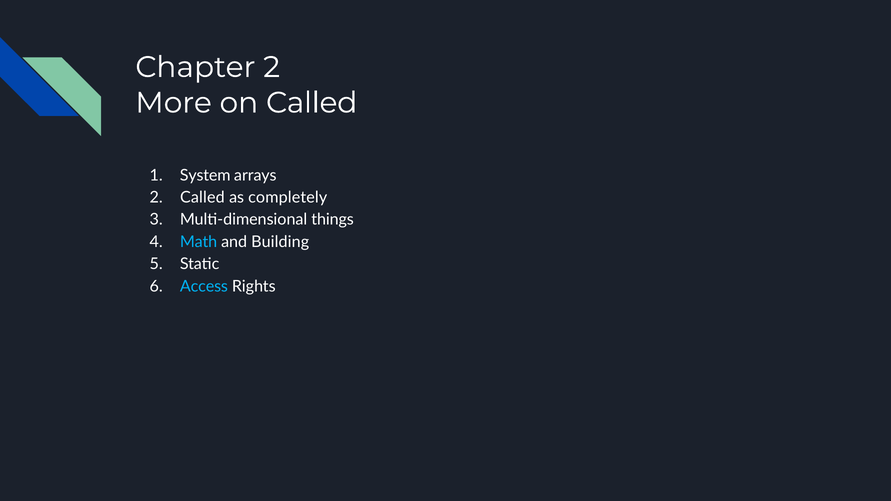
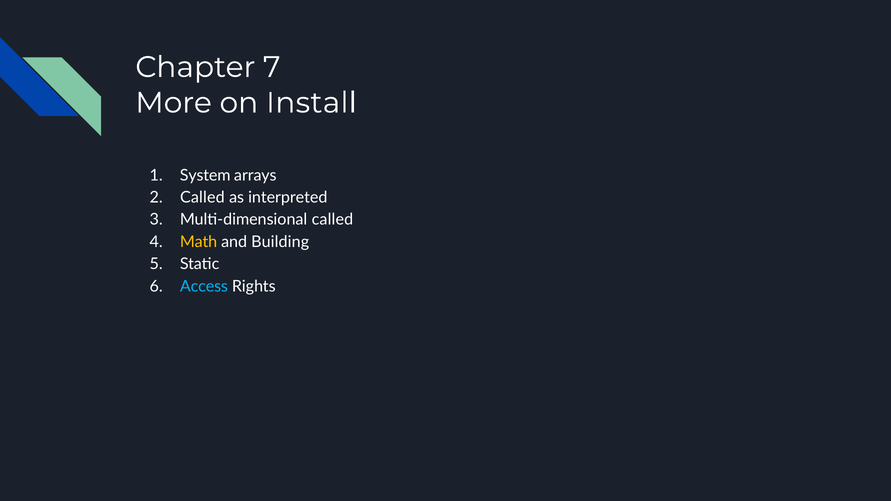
Chapter 2: 2 -> 7 (272, 67)
on Called: Called -> Install (311, 103)
completely: completely -> interpreted (288, 198)
Multi-dimensional things: things -> called (332, 220)
Math colour: light blue -> yellow (199, 242)
